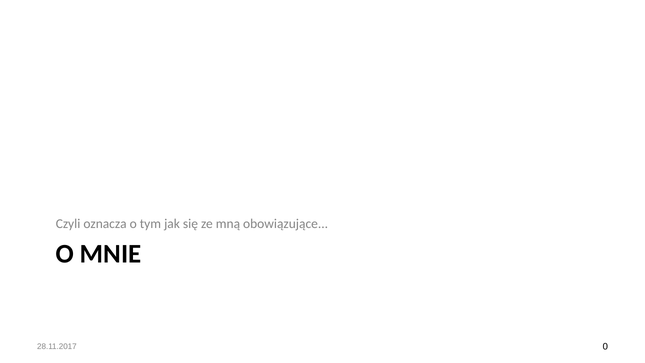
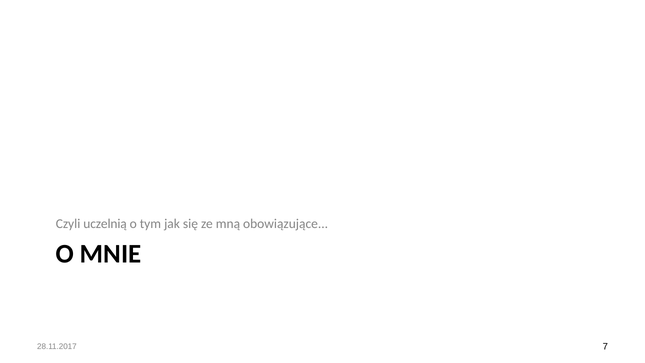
oznacza: oznacza -> uczelnią (105, 224)
0: 0 -> 7 (605, 347)
